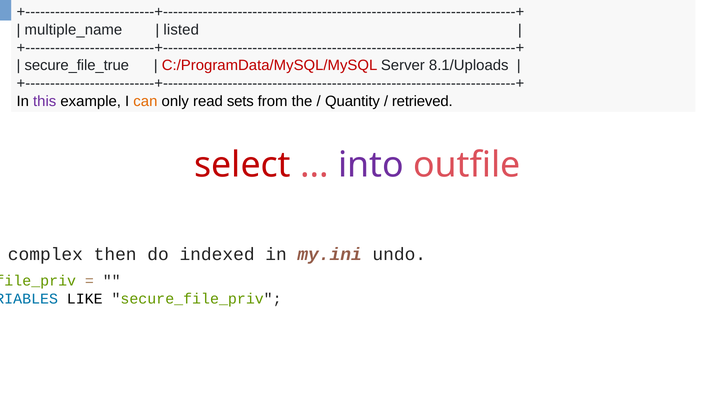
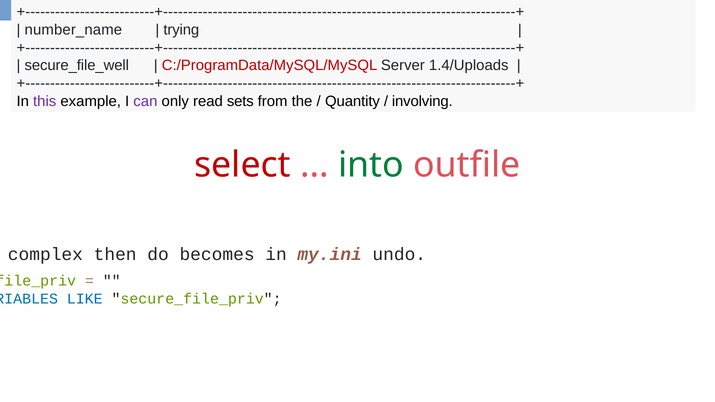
multiple_name: multiple_name -> number_name (73, 30)
listed: listed -> trying (181, 30)
secure_file_true: secure_file_true -> secure_file_well (77, 66)
8.1/Uploads: 8.1/Uploads -> 1.4/Uploads (469, 66)
can colour: orange -> purple (145, 101)
retrieved: retrieved -> involving (422, 101)
into colour: purple -> green (371, 165)
indexed: indexed -> becomes (217, 255)
LIKE colour: black -> blue (85, 299)
